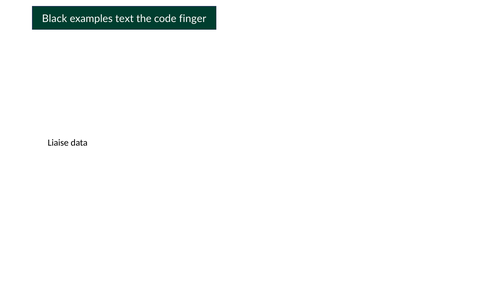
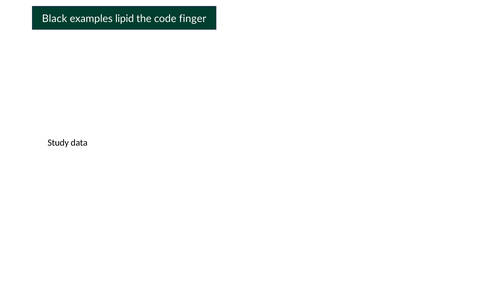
text: text -> lipid (125, 19)
Liaise: Liaise -> Study (58, 143)
